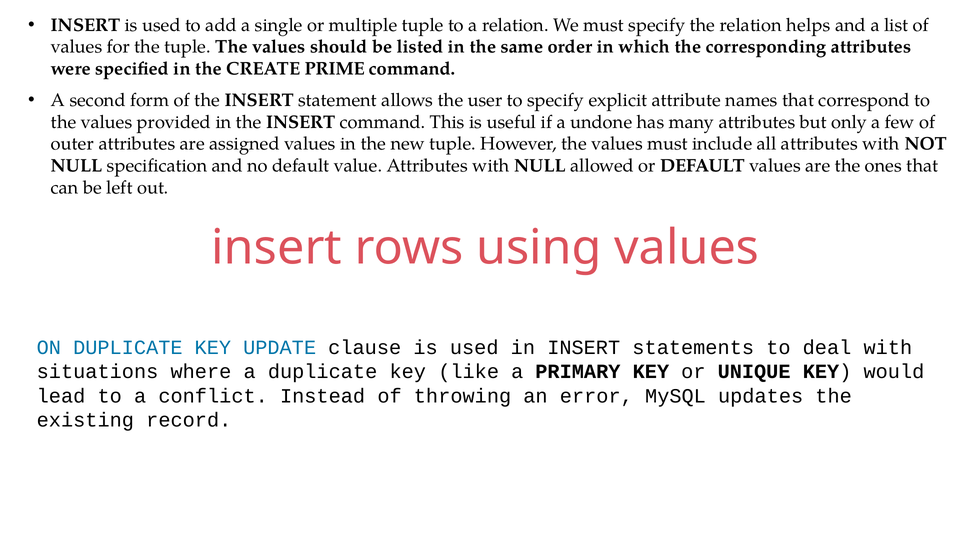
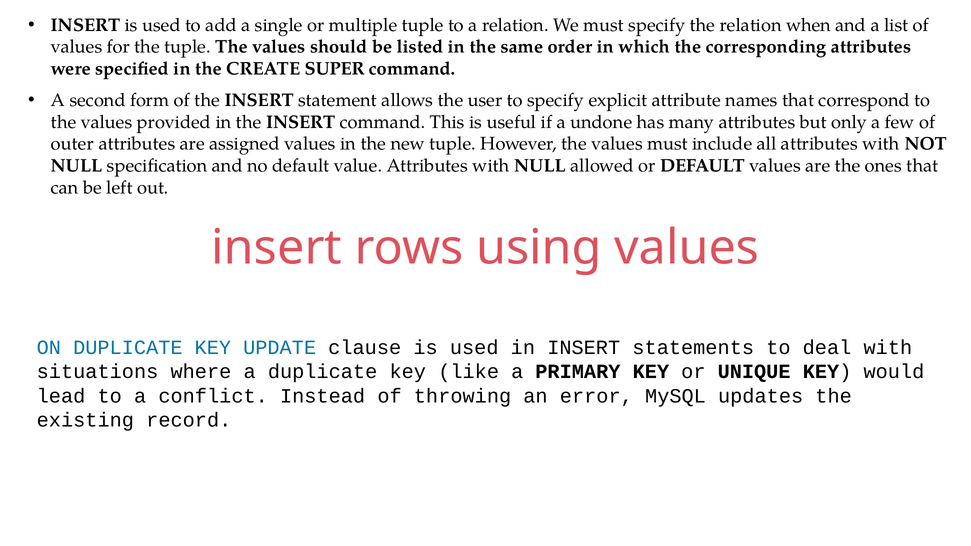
helps: helps -> when (809, 25)
PRIME: PRIME -> SUPER (335, 69)
